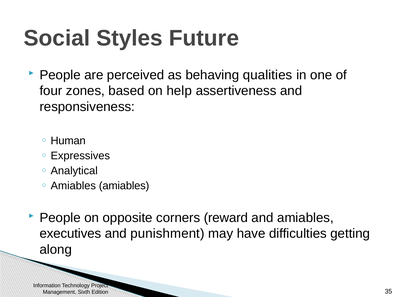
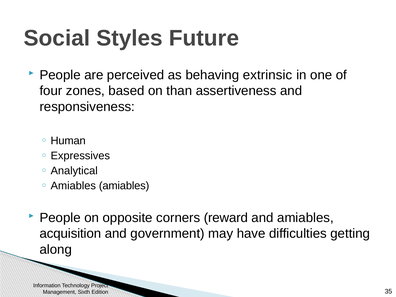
qualities: qualities -> extrinsic (268, 75)
help: help -> than (179, 91)
executives: executives -> acquisition (70, 234)
punishment: punishment -> government (168, 234)
